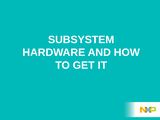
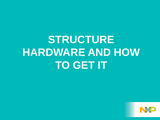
SUBSYSTEM: SUBSYSTEM -> STRUCTURE (81, 40)
